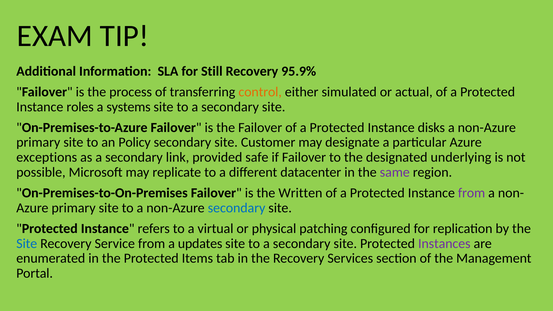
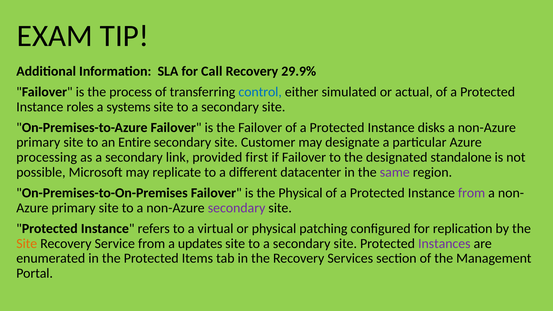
Still: Still -> Call (212, 71)
95.9%: 95.9% -> 29.9% (299, 71)
control colour: orange -> blue (260, 92)
Policy: Policy -> Entire (135, 142)
exceptions: exceptions -> processing (47, 157)
safe: safe -> first (257, 157)
underlying: underlying -> standalone (461, 157)
the Written: Written -> Physical (300, 193)
secondary colour: blue -> purple (237, 208)
Site colour: blue -> orange (27, 244)
